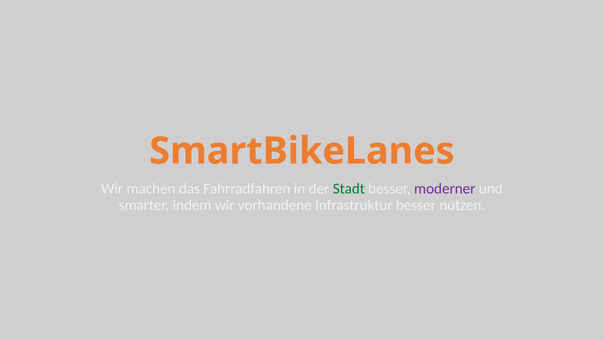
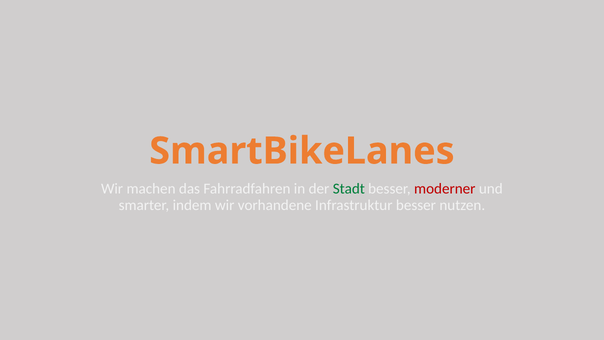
moderner colour: purple -> red (445, 189)
